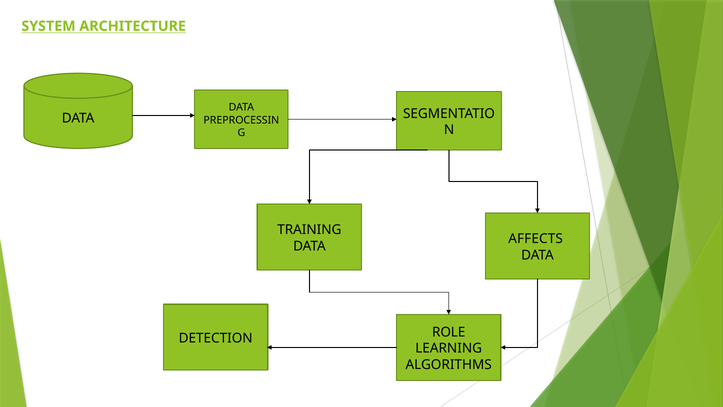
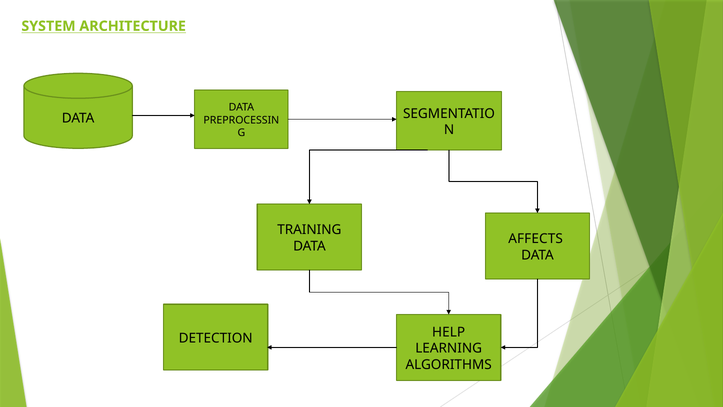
ROLE: ROLE -> HELP (449, 332)
